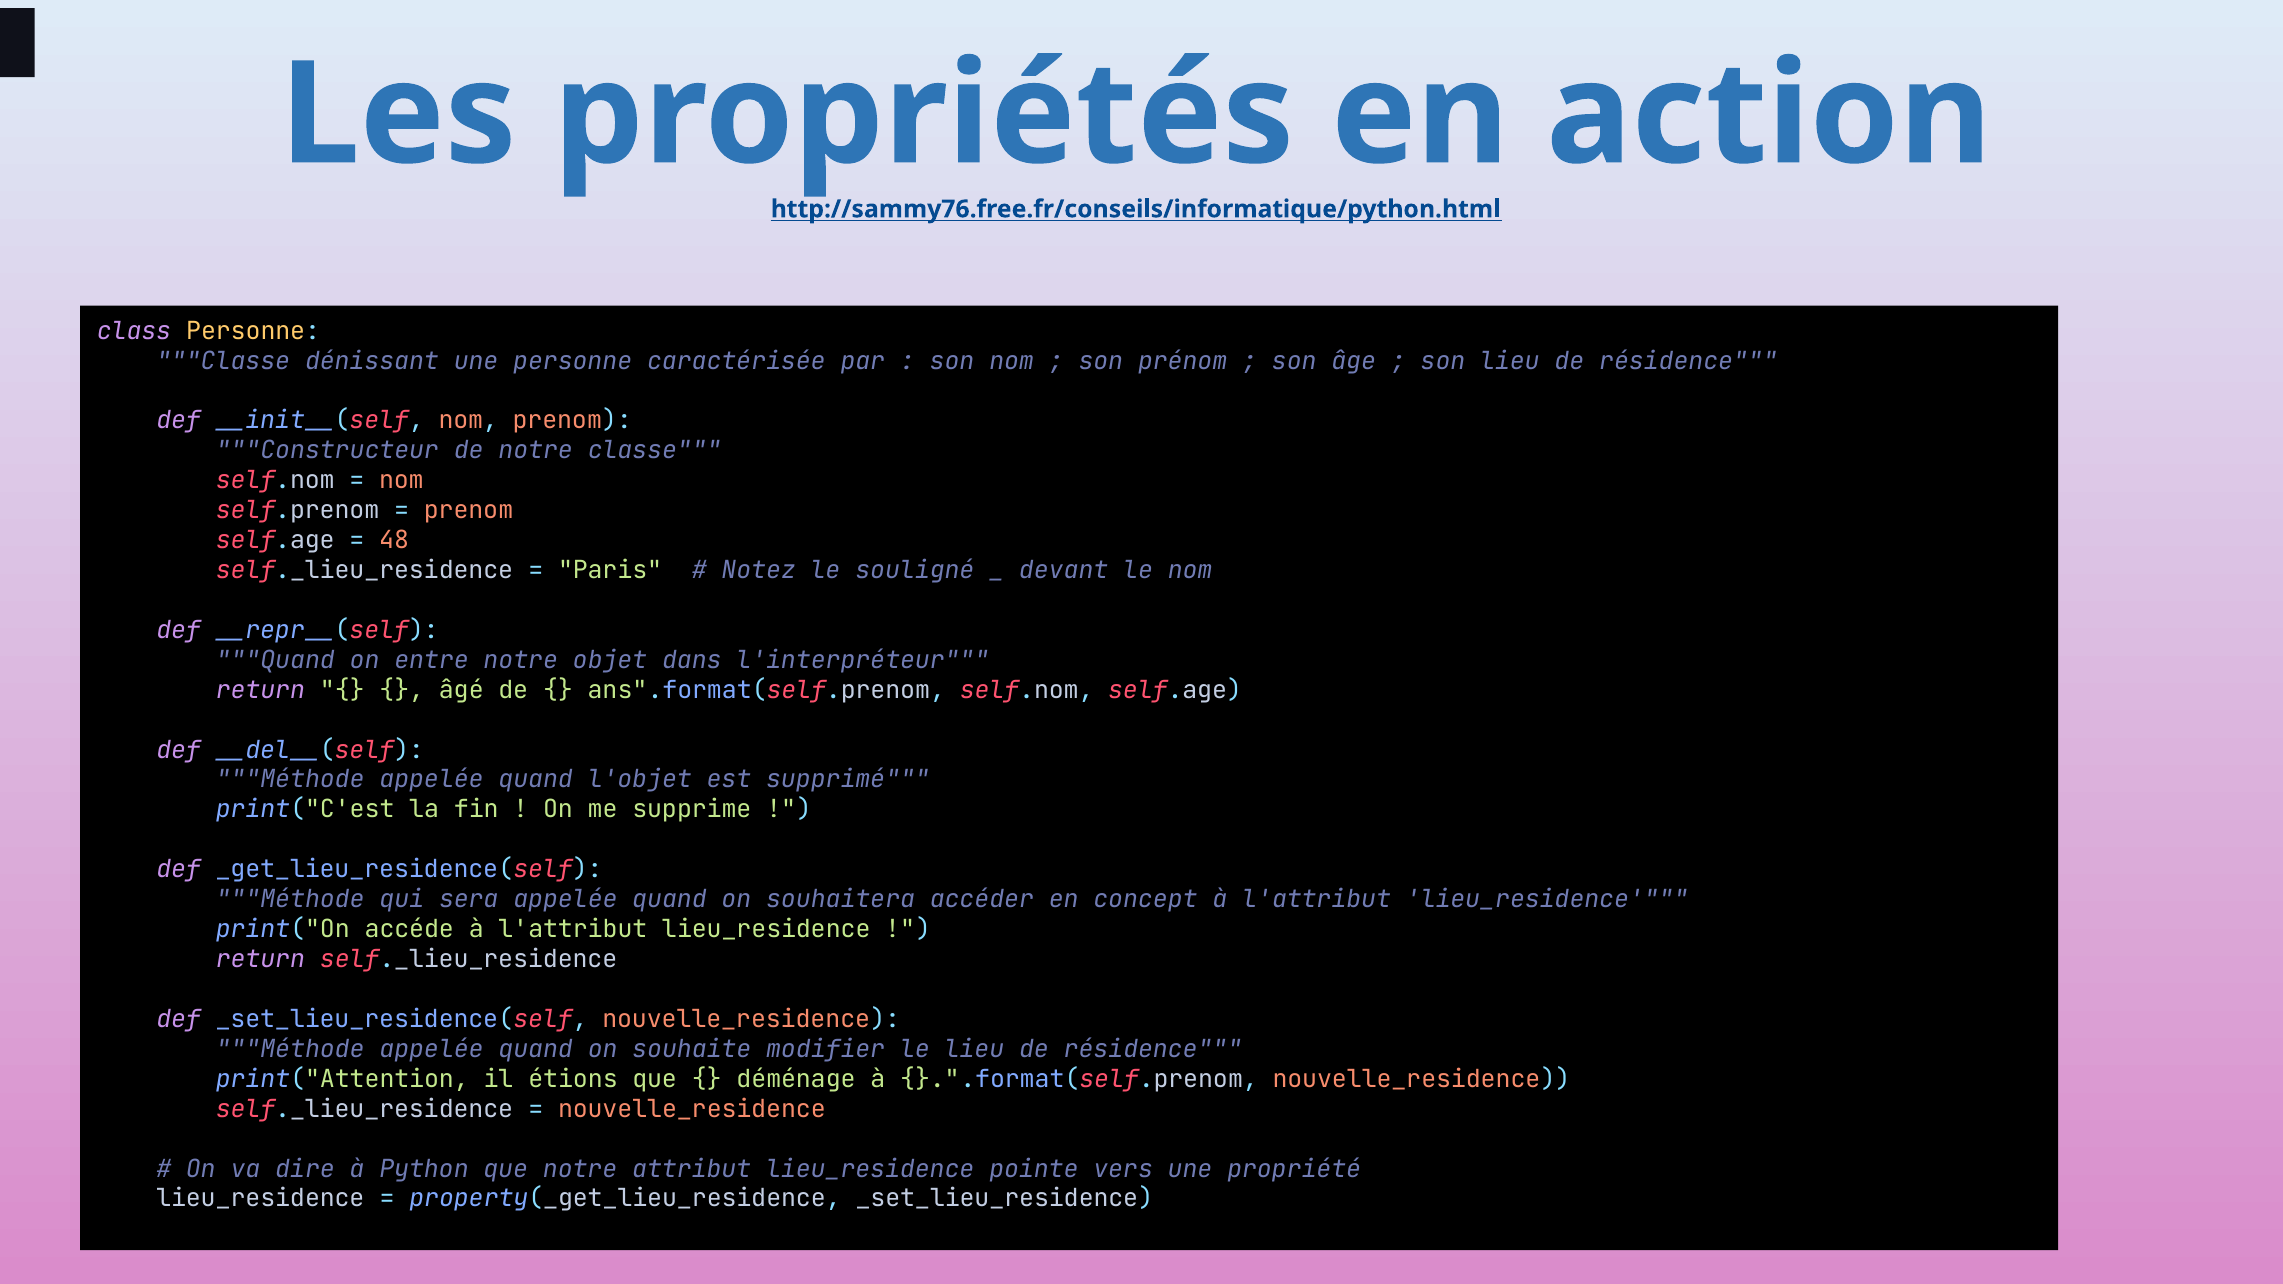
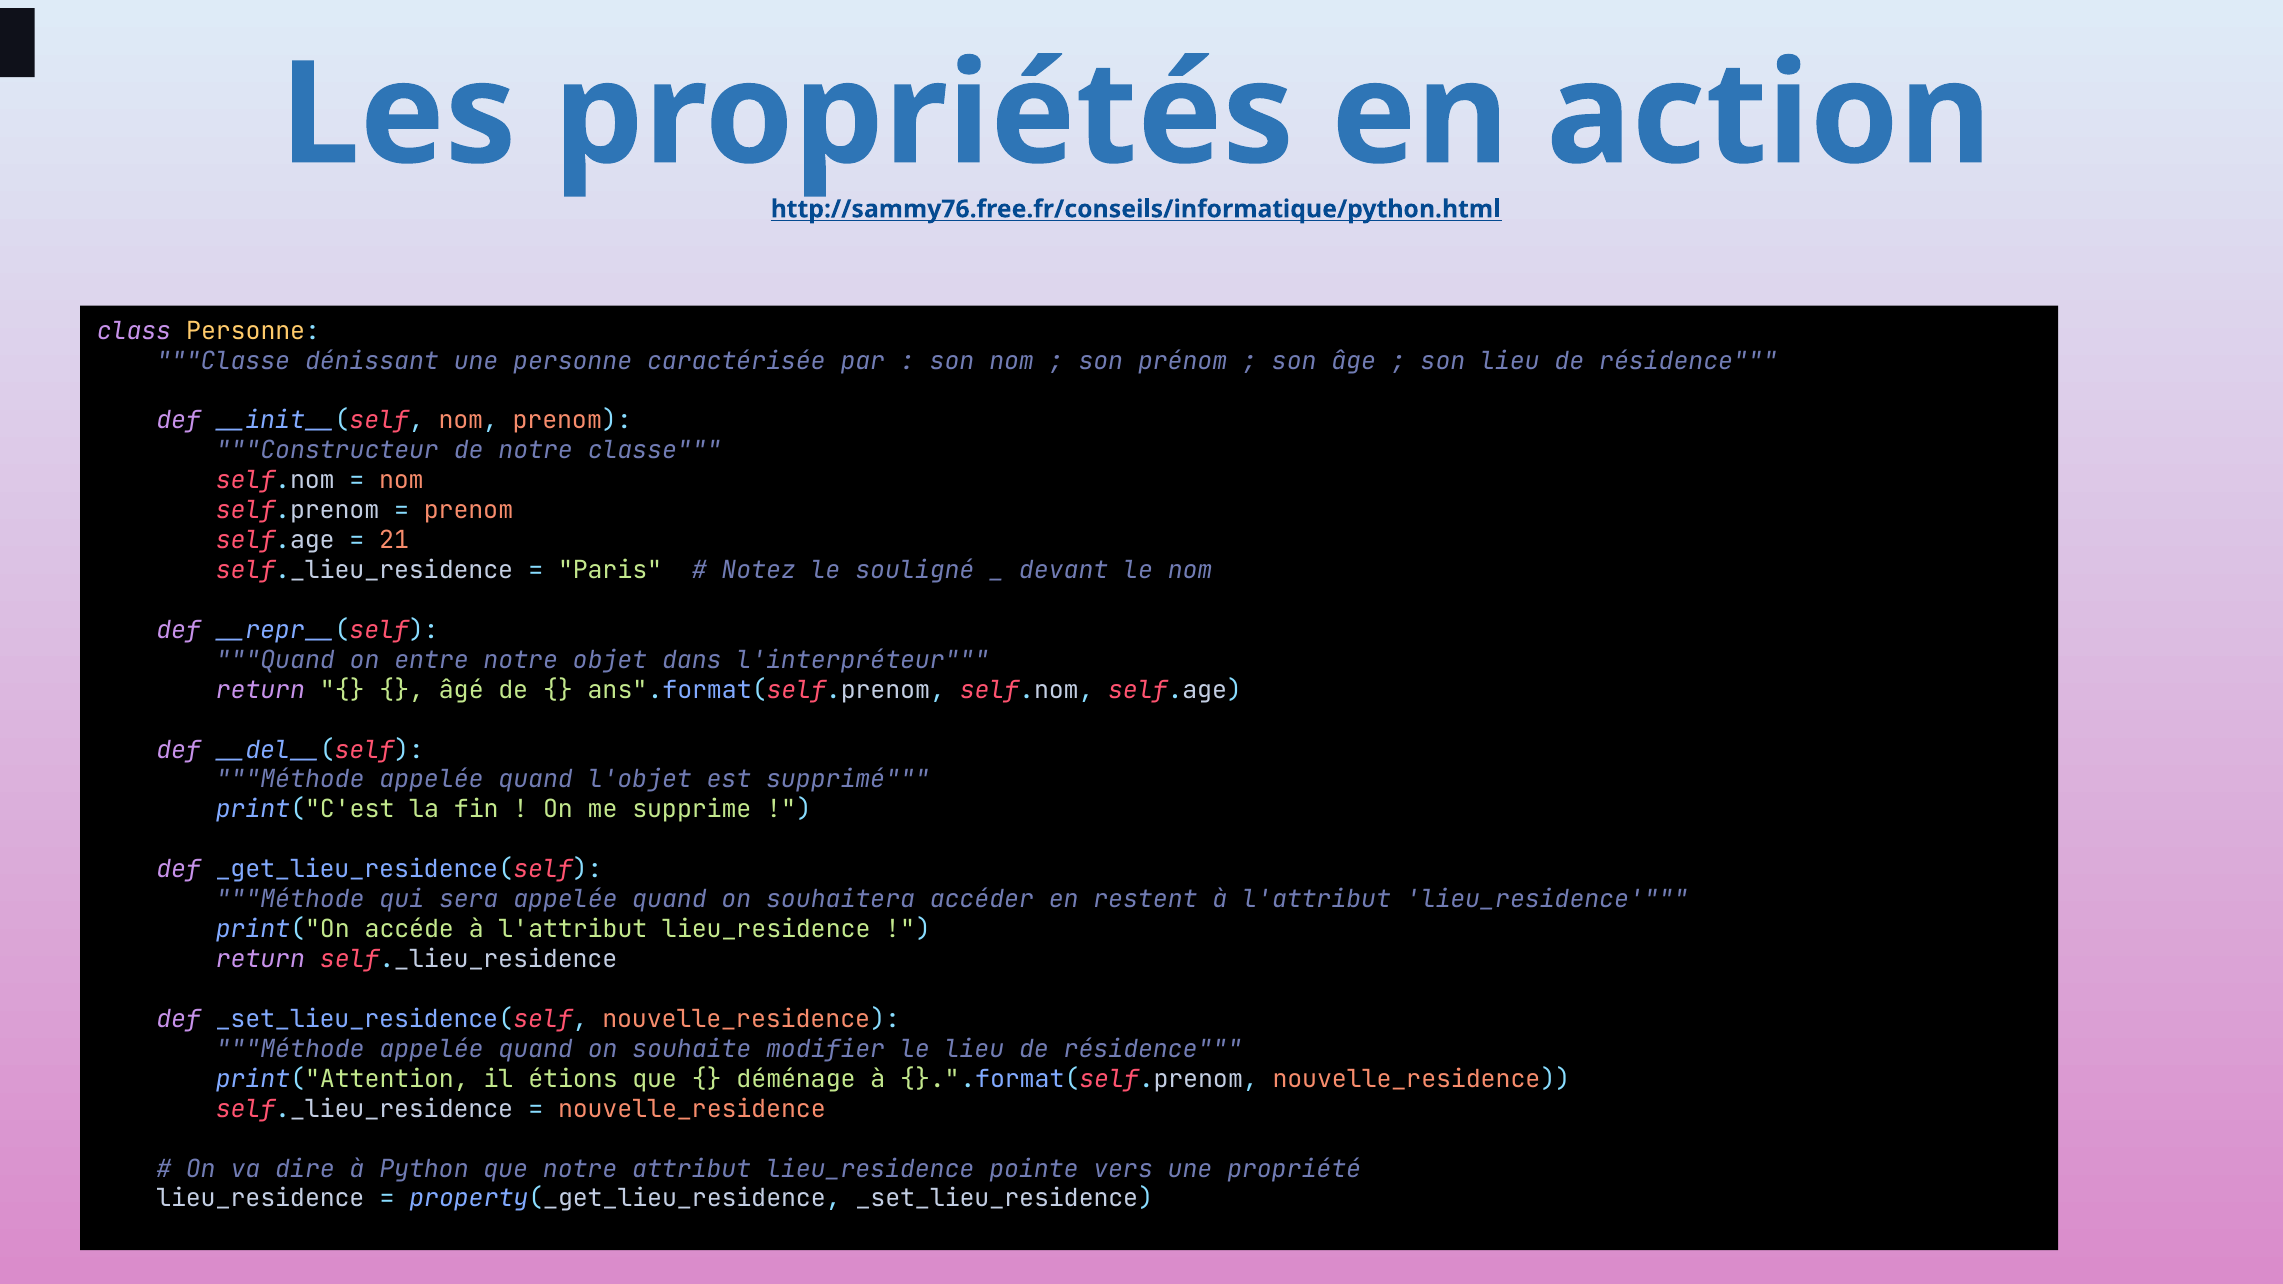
48: 48 -> 21 (394, 540)
concept: concept -> restent (1145, 900)
